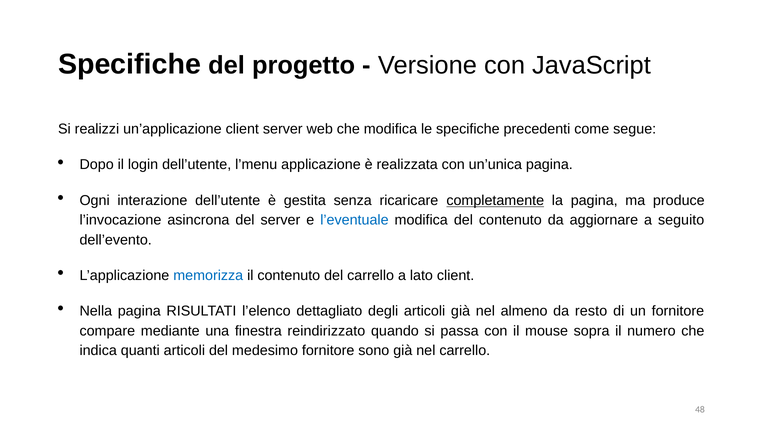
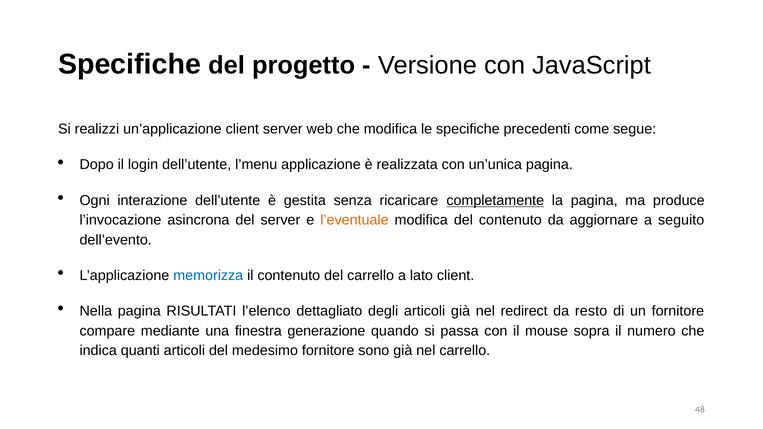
l’eventuale colour: blue -> orange (354, 220)
almeno: almeno -> redirect (524, 311)
reindirizzato: reindirizzato -> generazione (326, 331)
